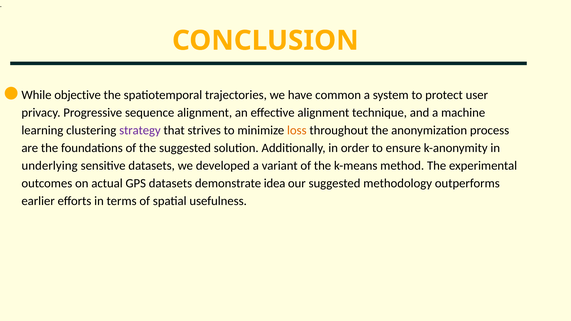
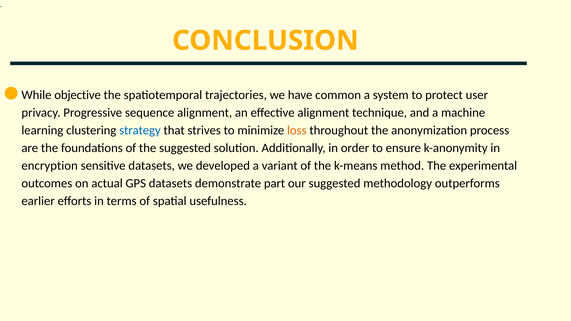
strategy colour: purple -> blue (140, 130)
underlying: underlying -> encryption (50, 166)
idea: idea -> part (275, 183)
